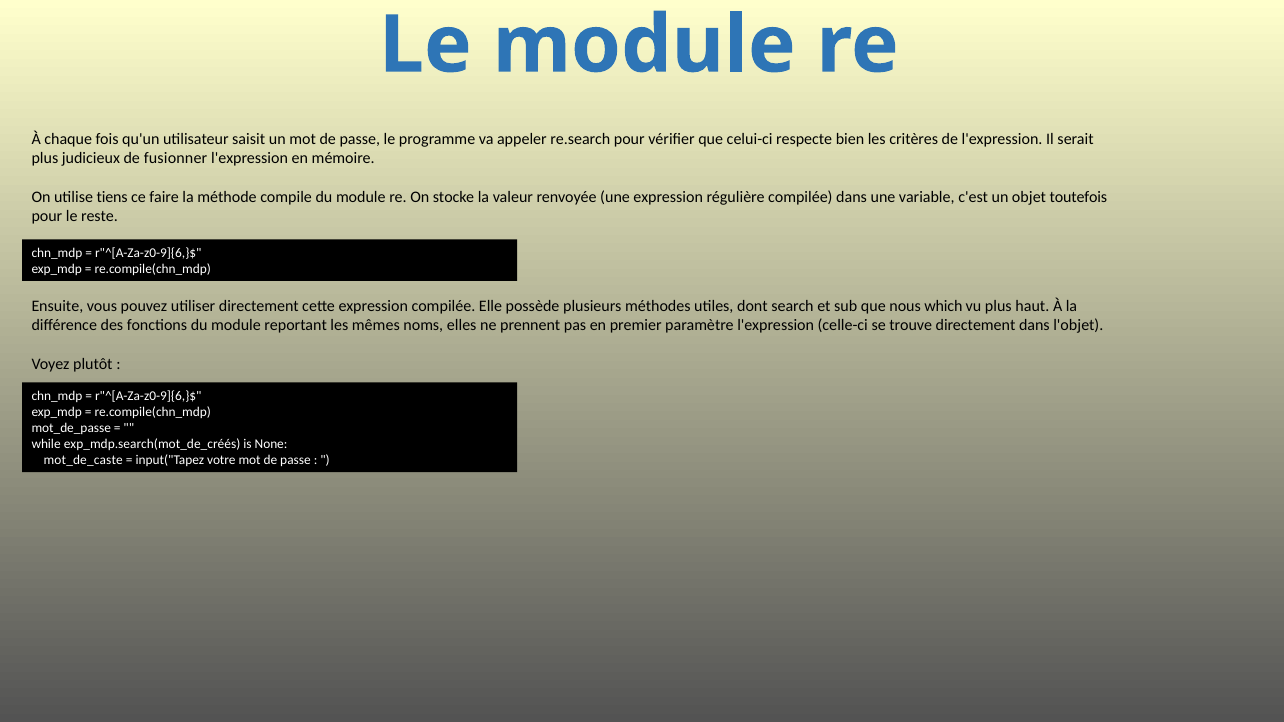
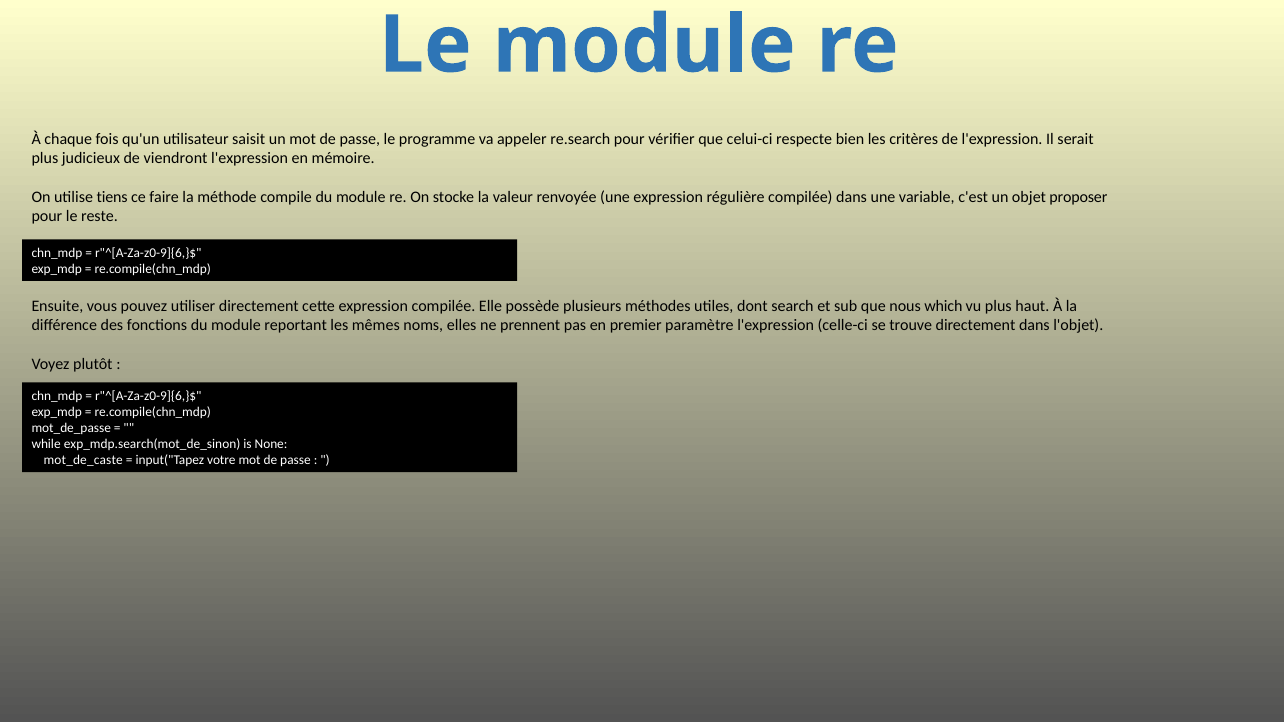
fusionner: fusionner -> viendront (176, 158)
toutefois: toutefois -> proposer (1078, 197)
exp_mdp.search(mot_de_créés: exp_mdp.search(mot_de_créés -> exp_mdp.search(mot_de_sinon (152, 444)
